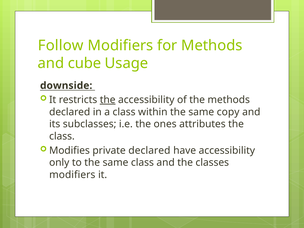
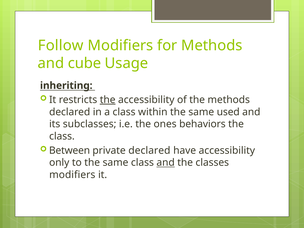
downside: downside -> inheriting (66, 86)
copy: copy -> used (228, 112)
attributes: attributes -> behaviors (202, 124)
Modifies: Modifies -> Between (70, 150)
and underline: none -> present (166, 163)
